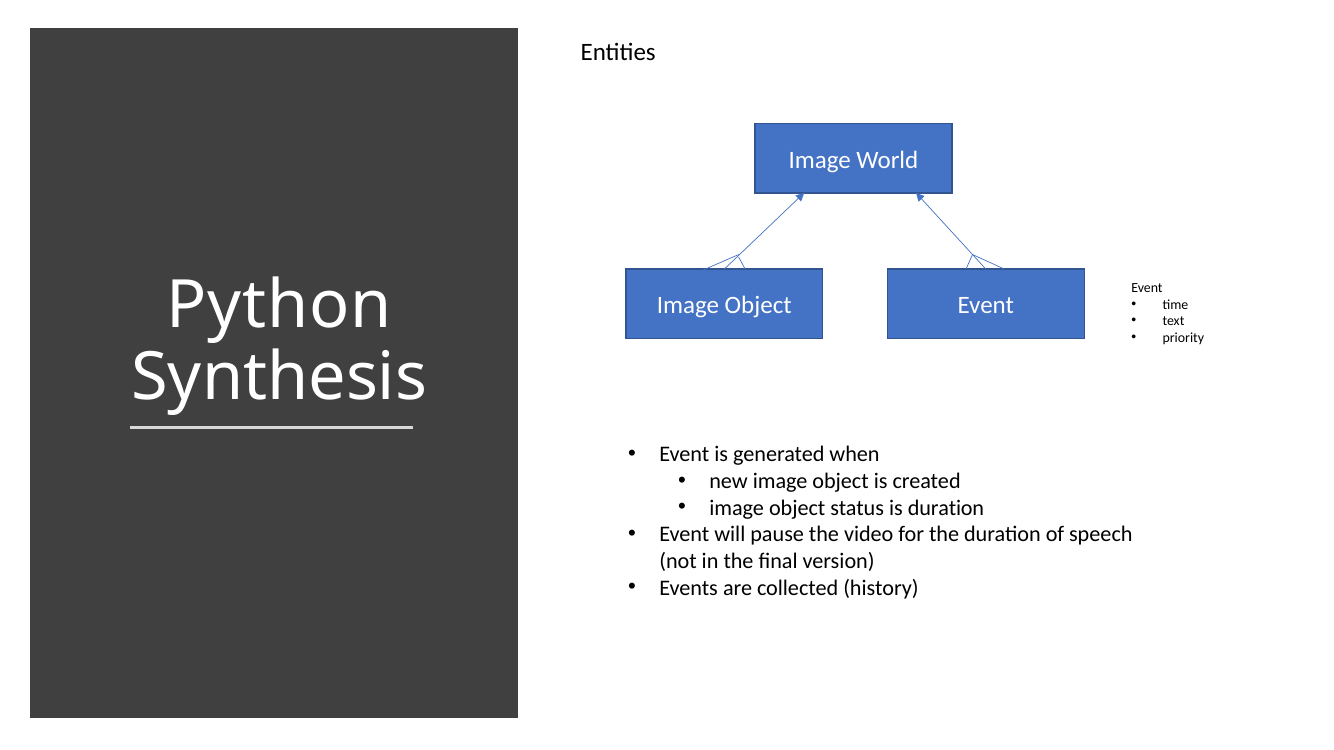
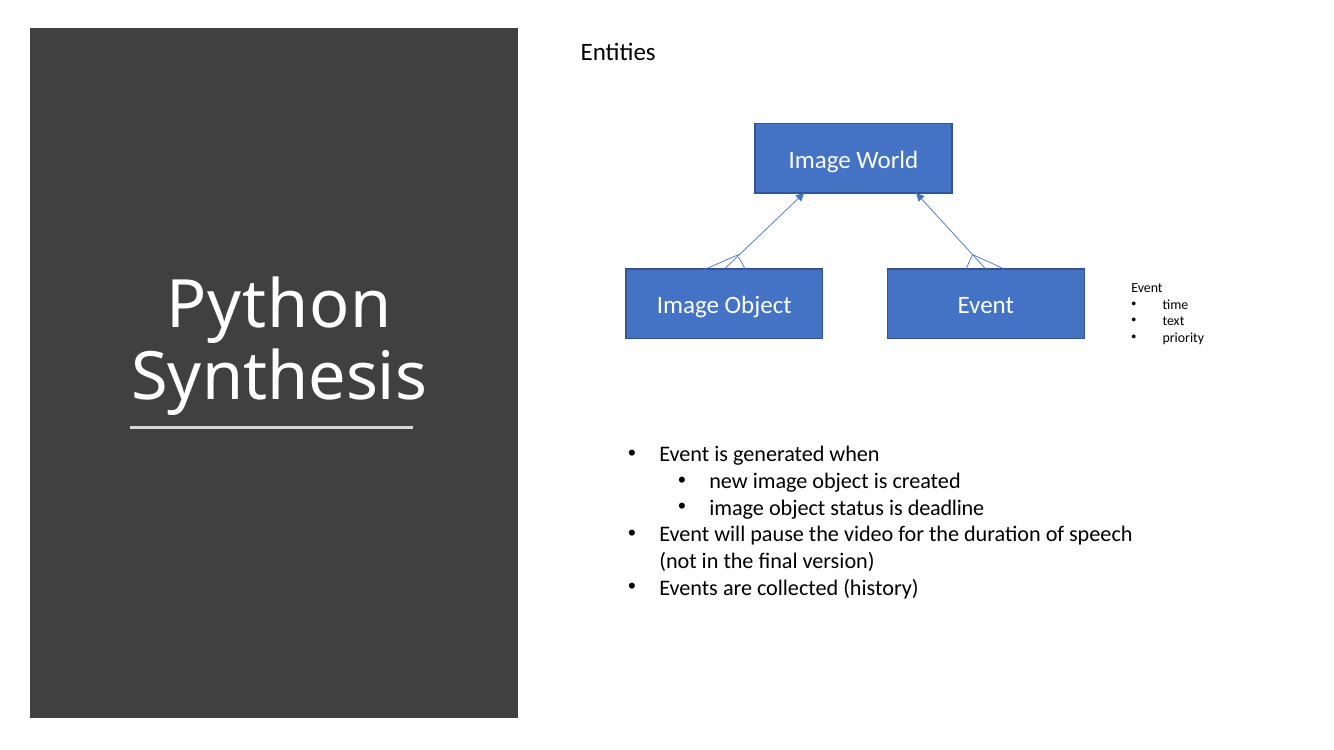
is duration: duration -> deadline (946, 508)
